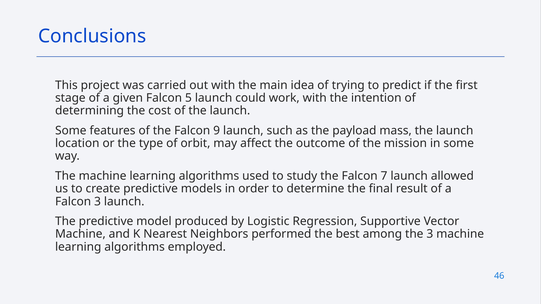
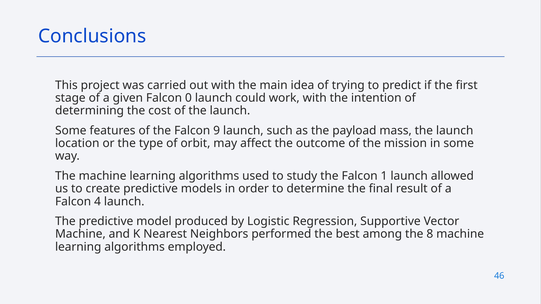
5: 5 -> 0 (188, 98)
7: 7 -> 1 (384, 176)
Falcon 3: 3 -> 4 (98, 202)
the 3: 3 -> 8 (430, 234)
